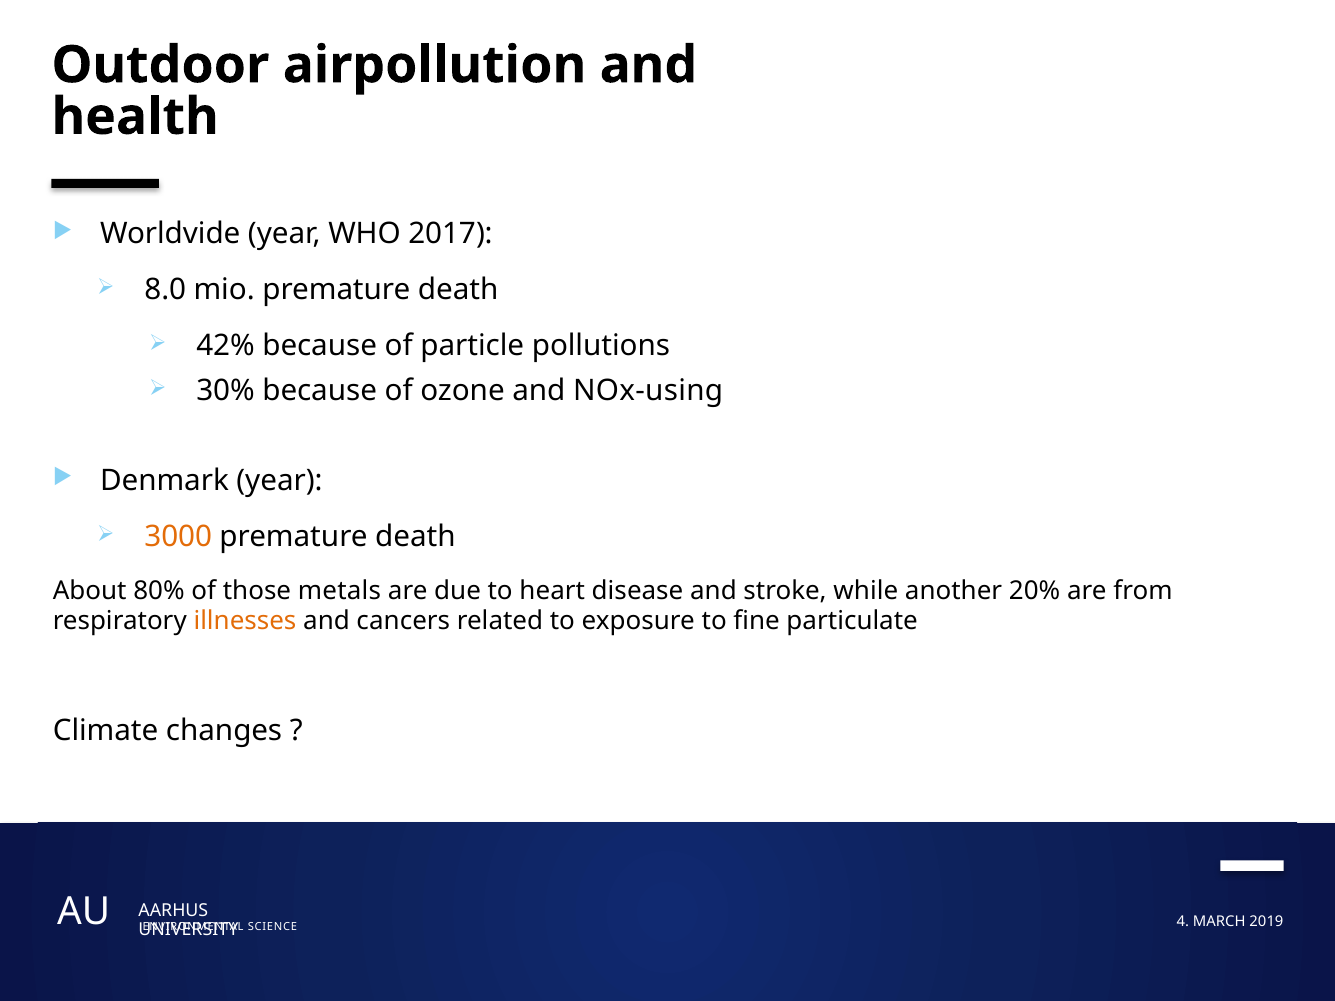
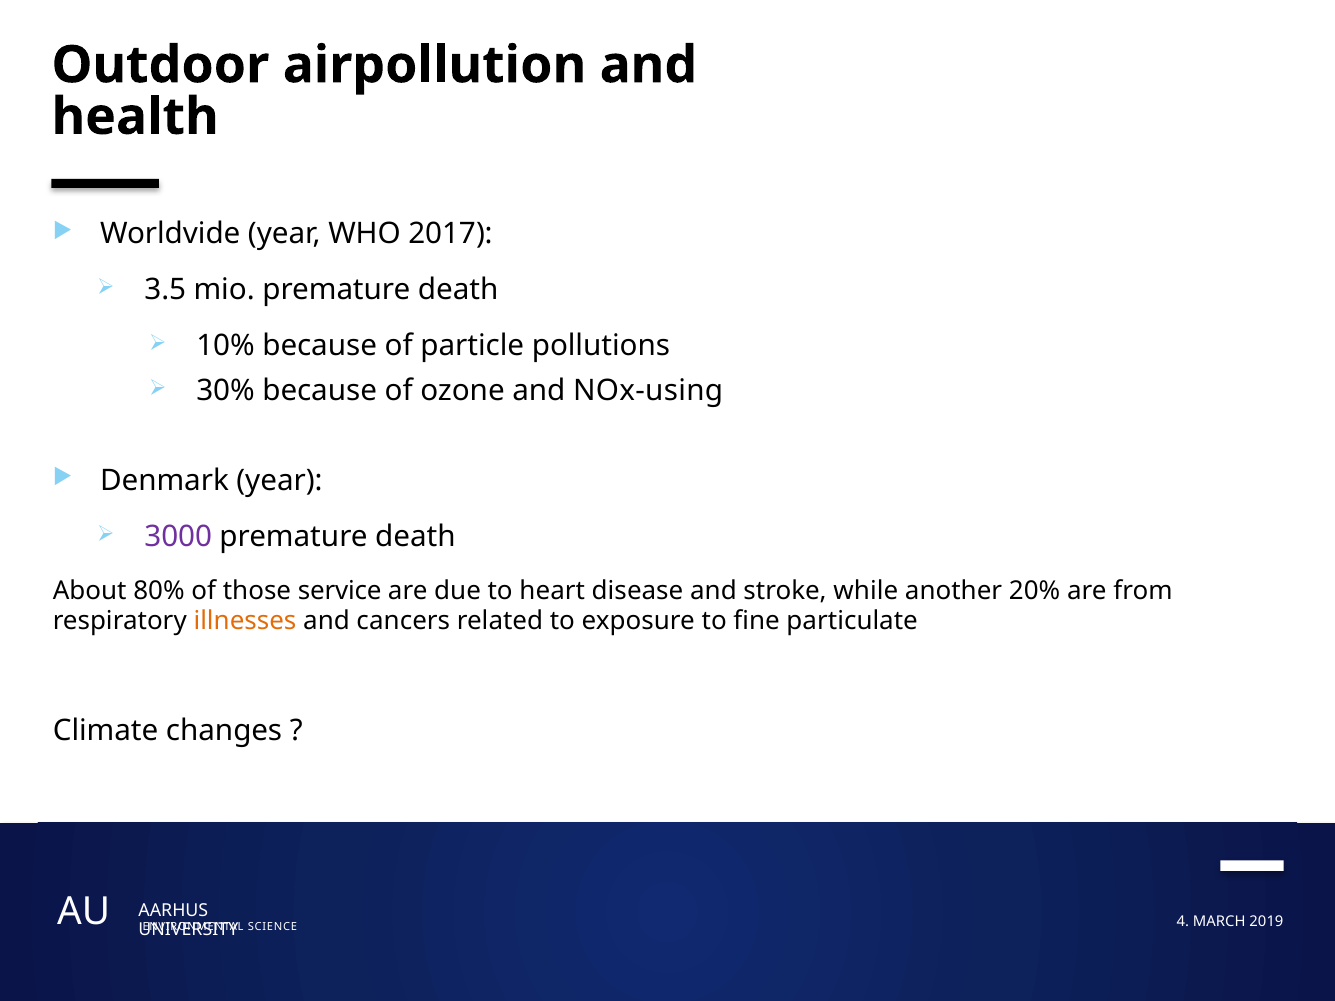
8.0: 8.0 -> 3.5 (165, 290)
42%: 42% -> 10% (226, 346)
3000 colour: orange -> purple (178, 537)
metals: metals -> service (340, 591)
